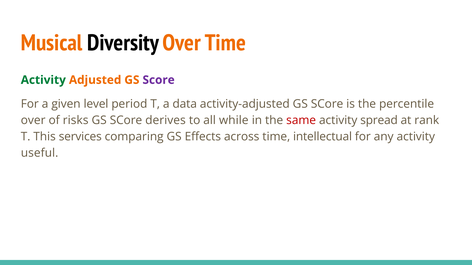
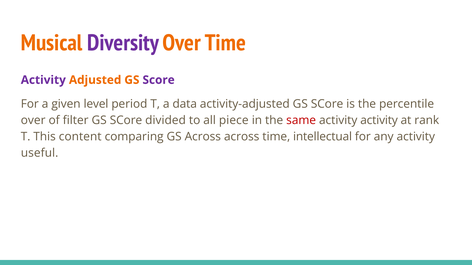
Diversity colour: black -> purple (123, 43)
Activity colour: green -> purple (43, 80)
risks: risks -> filter (76, 121)
derives: derives -> divided (166, 121)
while: while -> piece (234, 121)
activity spread: spread -> activity (379, 121)
services: services -> content (80, 137)
GS Effects: Effects -> Across (203, 137)
